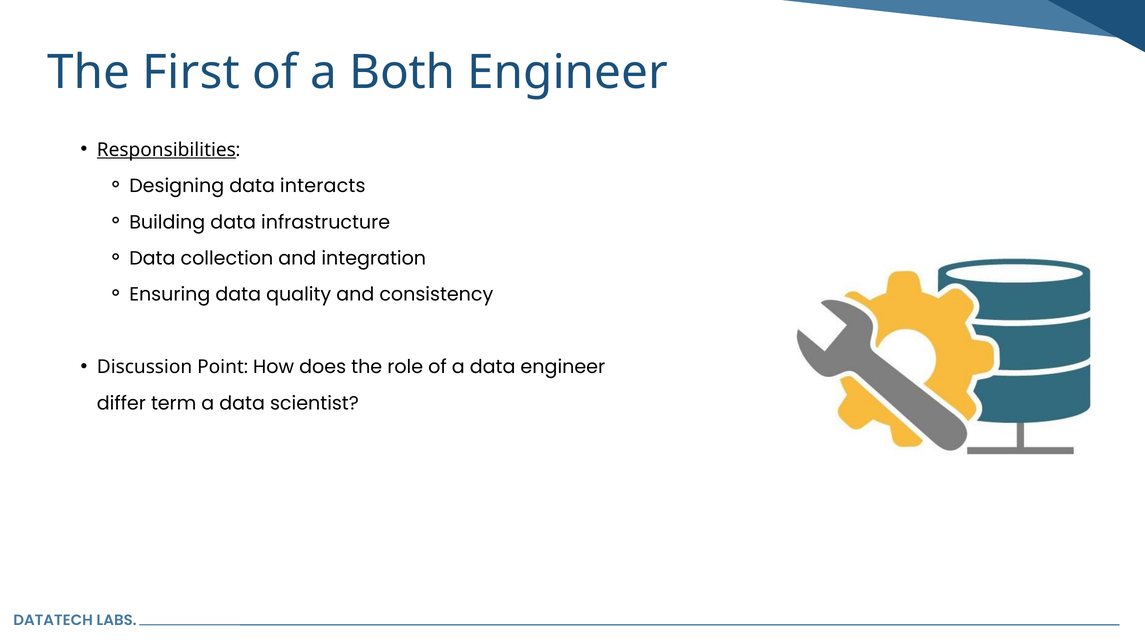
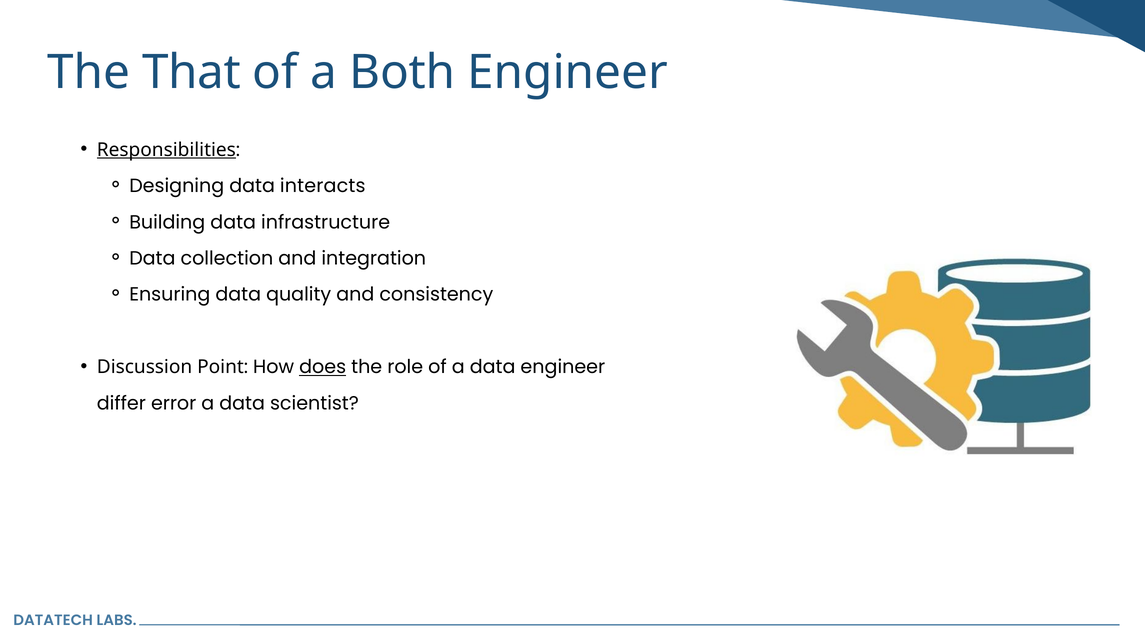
First: First -> That (191, 72)
does underline: none -> present (323, 367)
term: term -> error (174, 403)
